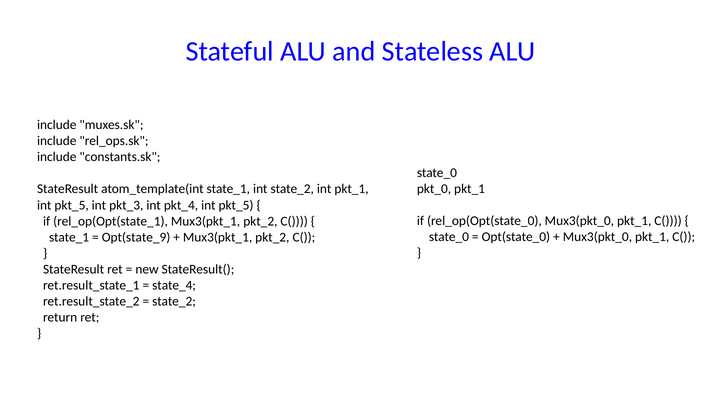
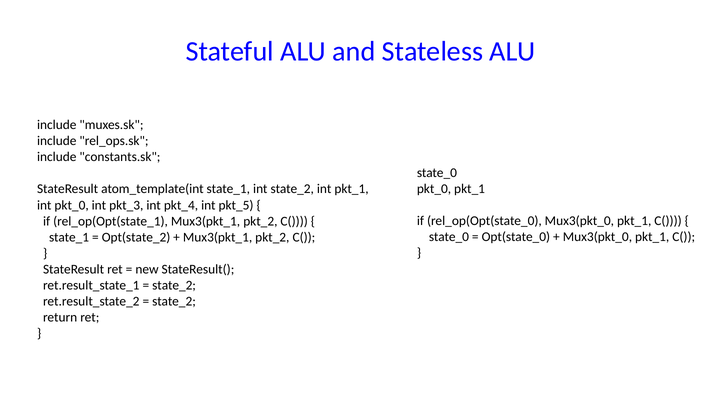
pkt_5: pkt_5 -> pkt_0 (72, 205)
Opt(state_9: Opt(state_9 -> Opt(state_2 (136, 237)
state_4: state_4 -> state_2 (174, 285)
